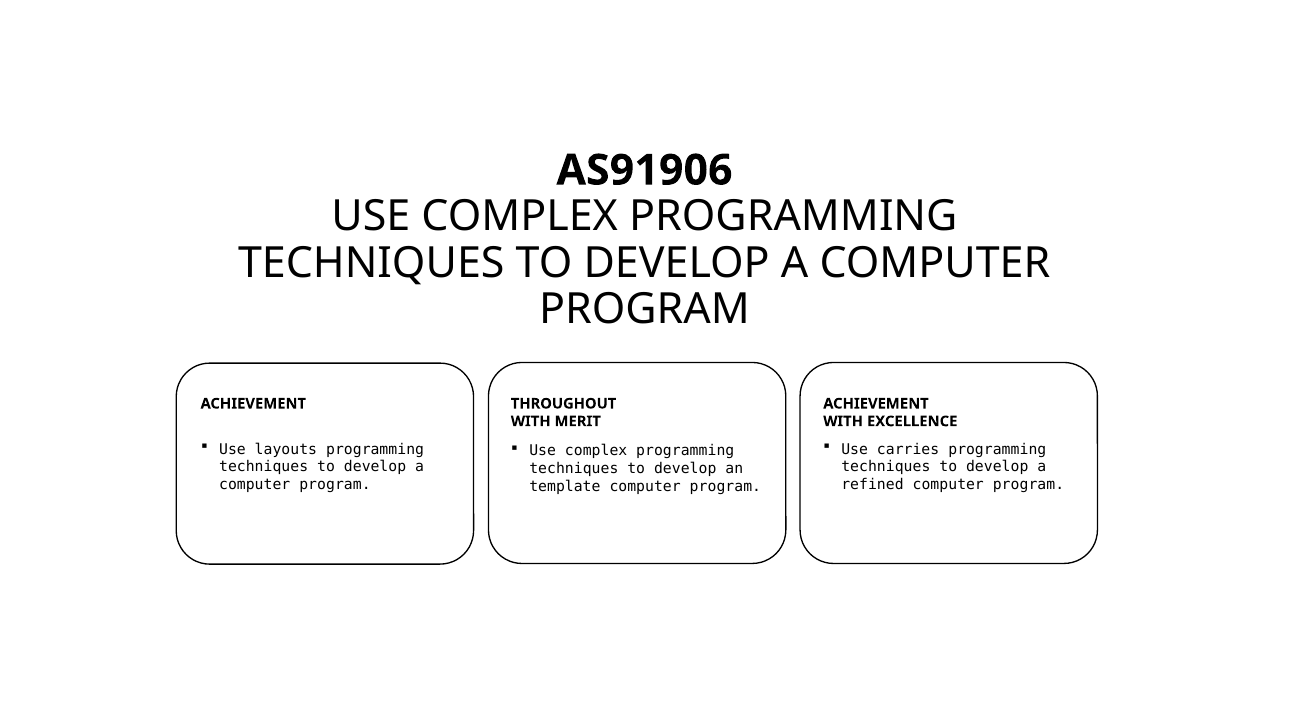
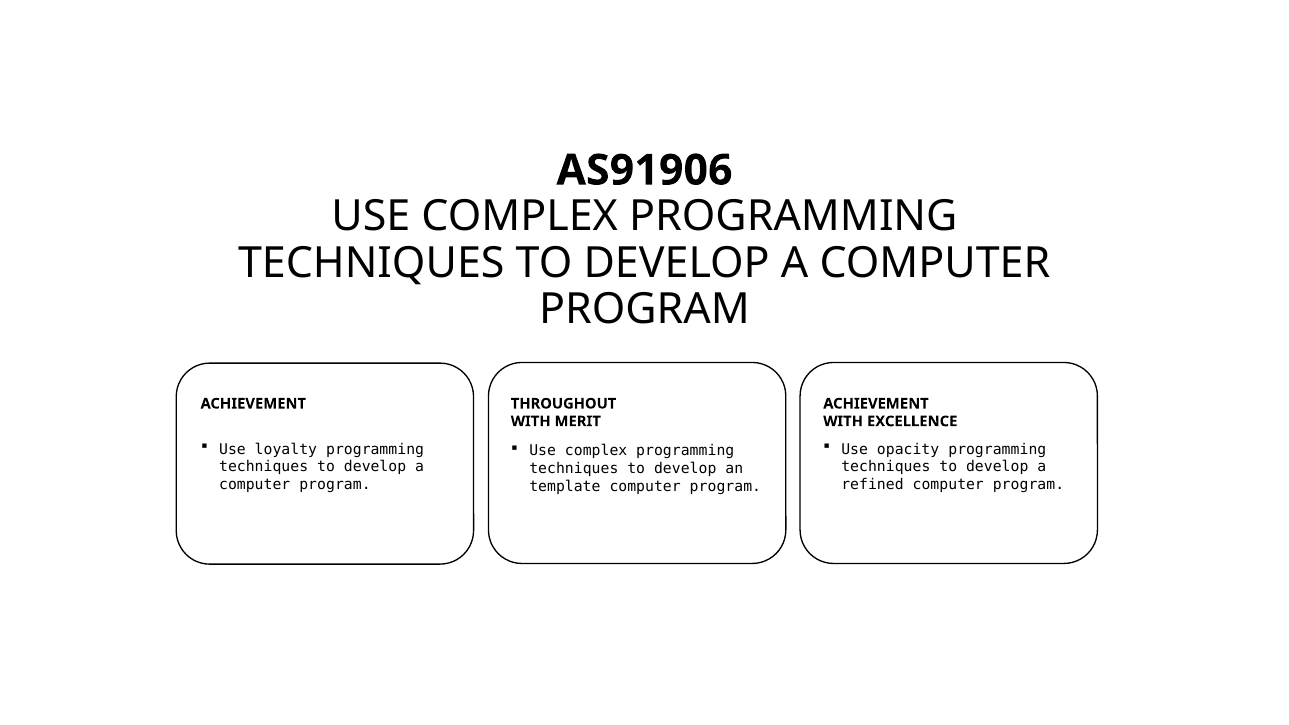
layouts: layouts -> loyalty (286, 449)
carries: carries -> opacity (908, 449)
